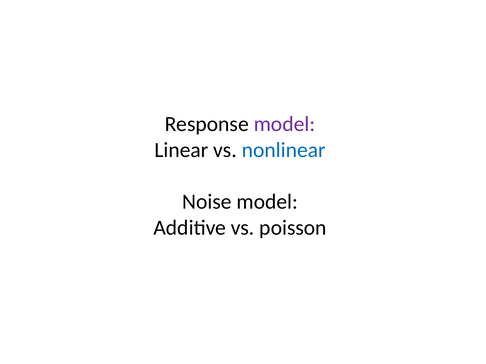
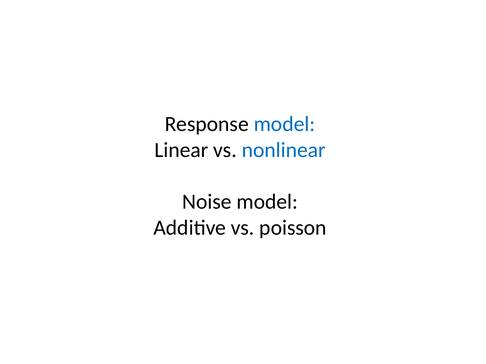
model colour: purple -> blue (284, 124)
